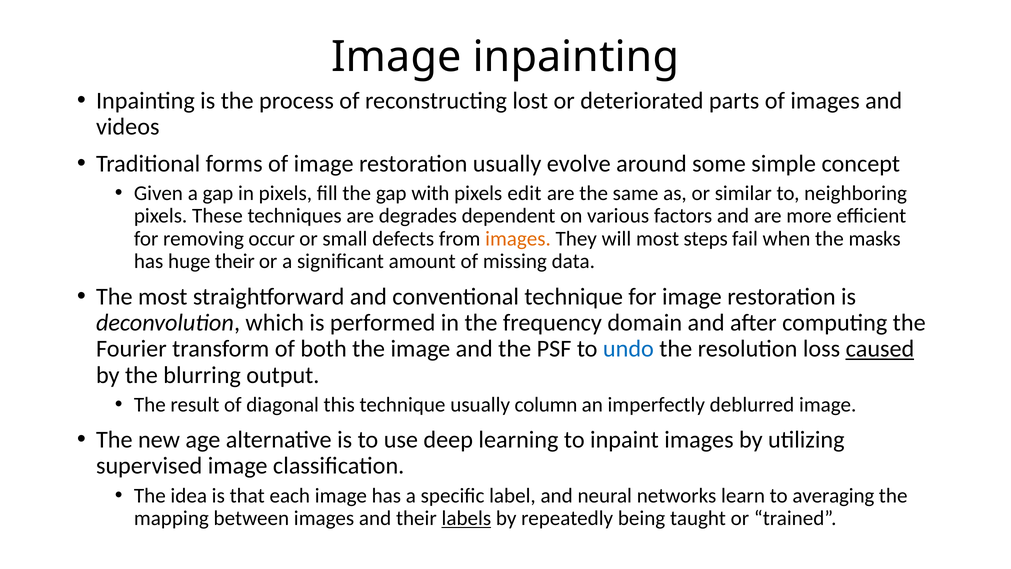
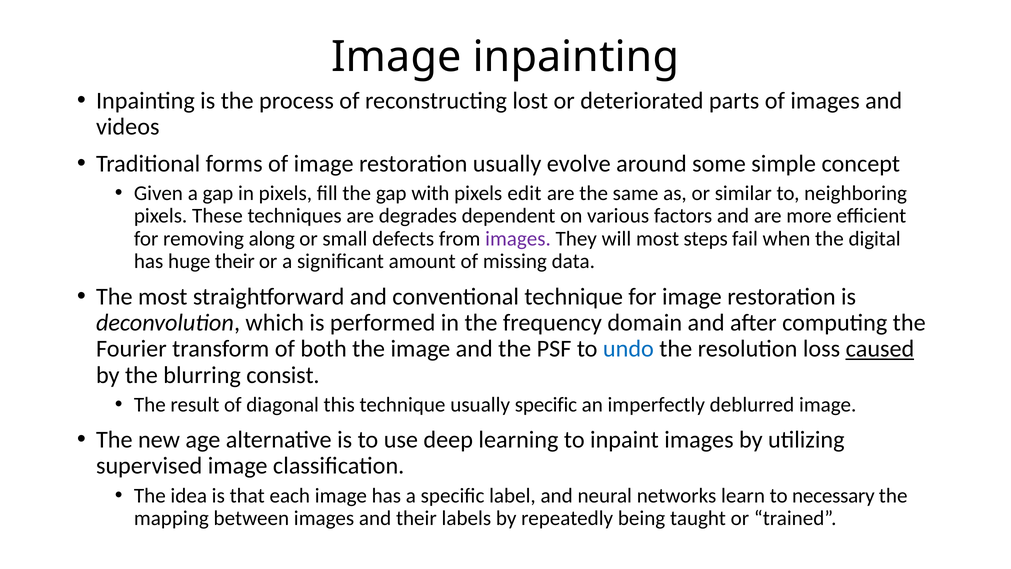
occur: occur -> along (272, 239)
images colour: orange -> purple (518, 239)
masks: masks -> digital (875, 239)
output: output -> consist (283, 375)
usually column: column -> specific (546, 405)
averaging: averaging -> necessary (833, 495)
labels underline: present -> none (466, 518)
